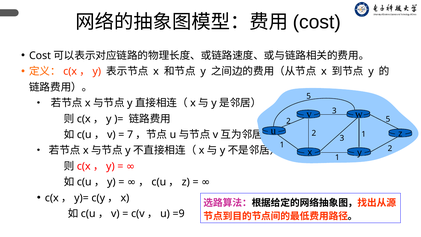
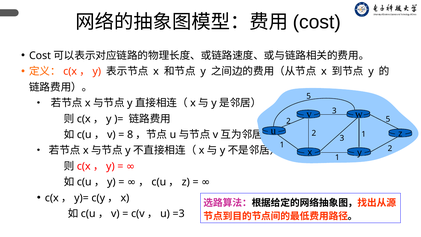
7: 7 -> 8 (130, 135)
=9: =9 -> =3 (179, 213)
